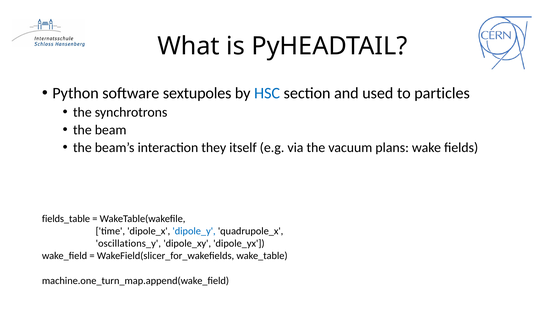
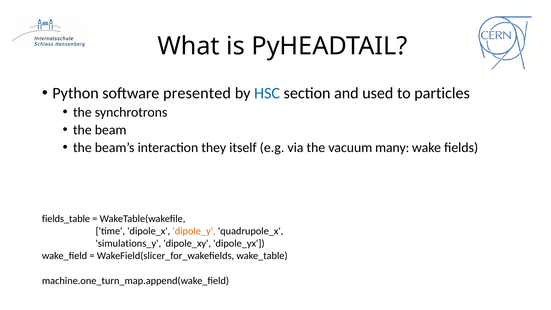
sextupoles: sextupoles -> presented (197, 93)
plans: plans -> many (392, 148)
dipole_y colour: blue -> orange (194, 231)
oscillations_y: oscillations_y -> simulations_y (128, 243)
